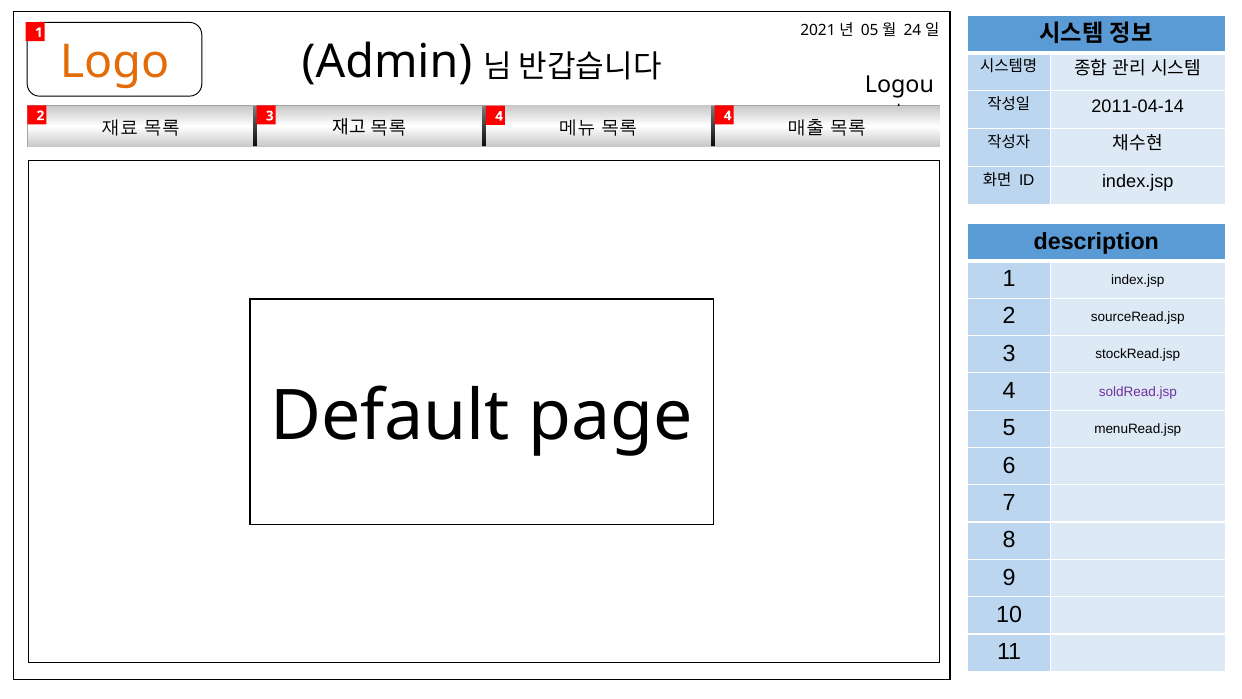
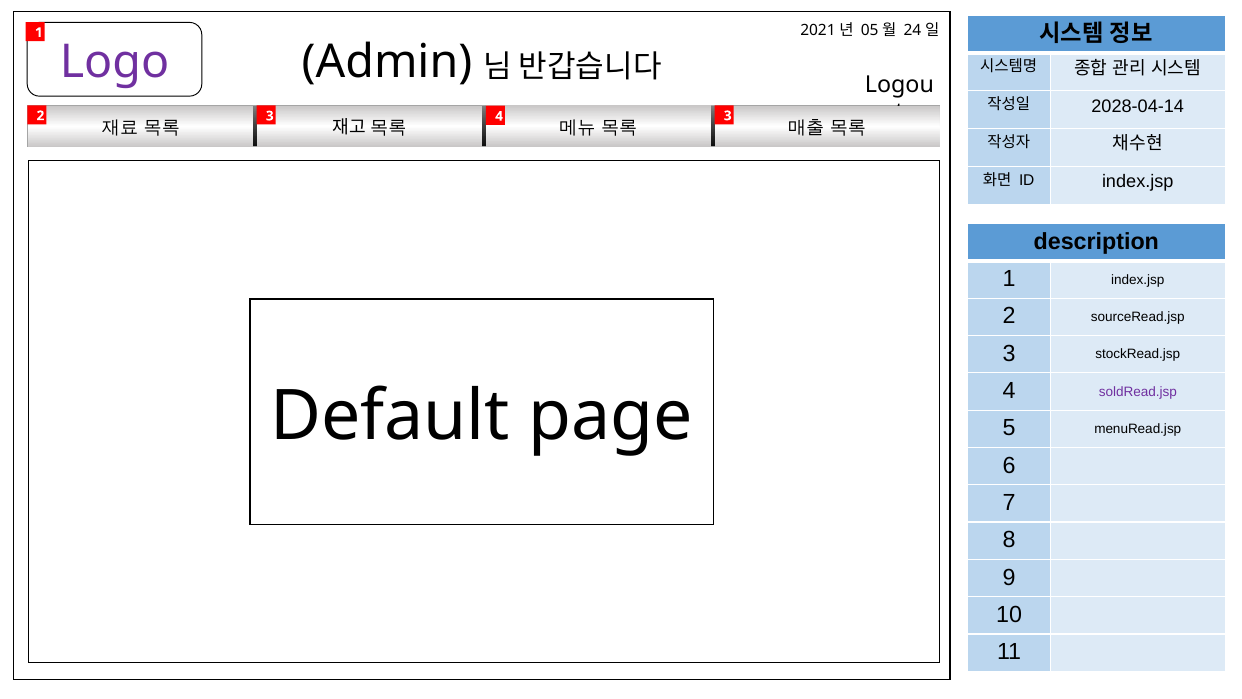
Logo colour: orange -> purple (114, 62)
2011-04-14: 2011-04-14 -> 2028-04-14 (1138, 106)
4 4: 4 -> 3 (728, 116)
